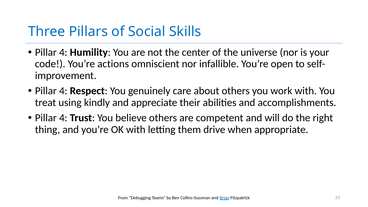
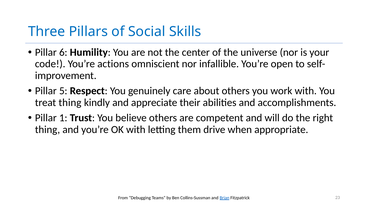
4: 4 -> 6 (63, 52)
4: 4 -> 5 (63, 91)
treat using: using -> thing (70, 102)
4: 4 -> 1 (63, 118)
